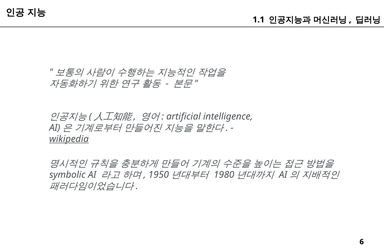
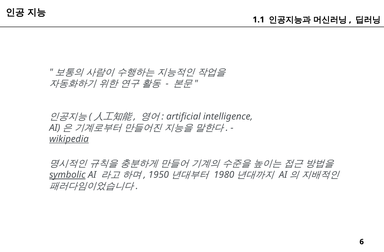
symbolic underline: none -> present (67, 175)
